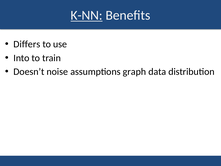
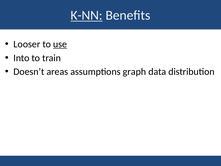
Differs: Differs -> Looser (27, 44)
use underline: none -> present (60, 44)
noise: noise -> areas (57, 72)
